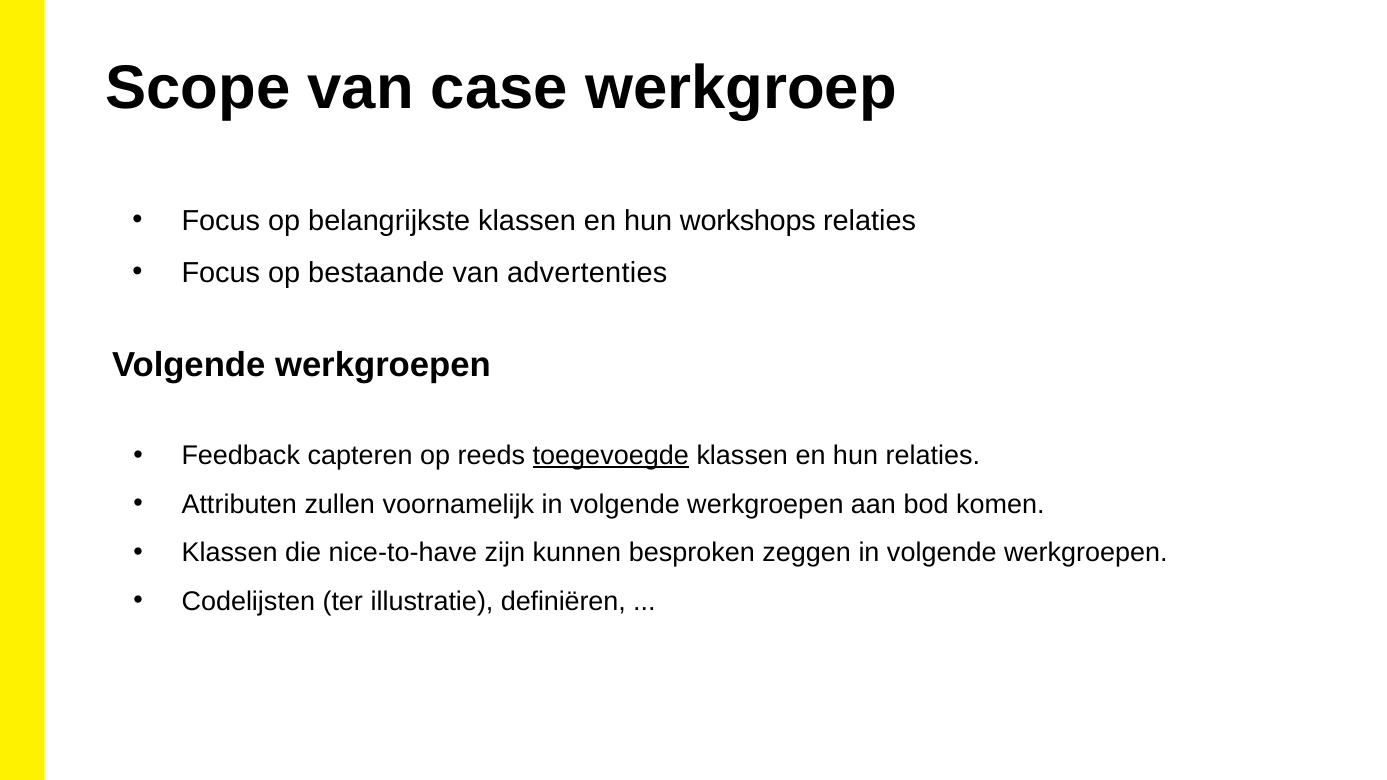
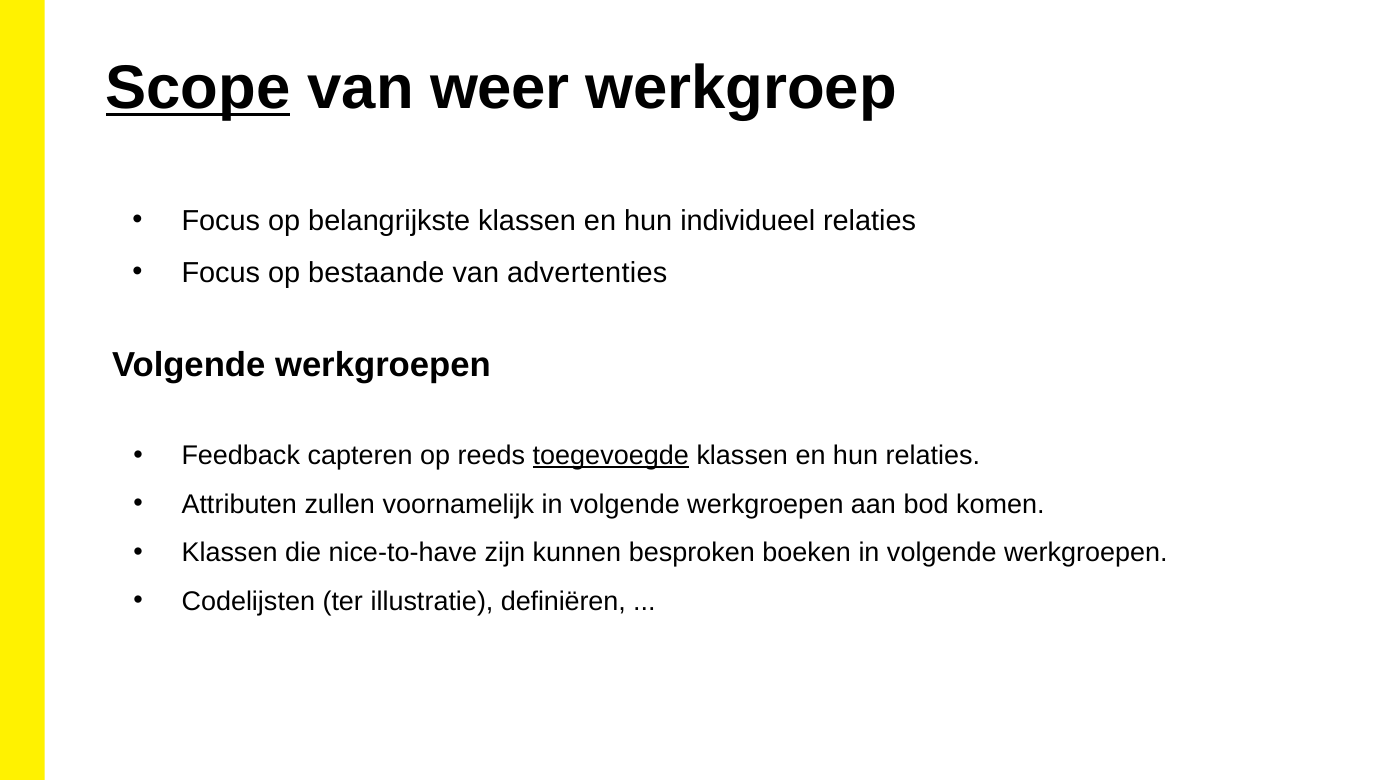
Scope underline: none -> present (198, 88)
case: case -> weer (500, 88)
workshops: workshops -> individueel (748, 221)
zeggen: zeggen -> boeken (807, 553)
